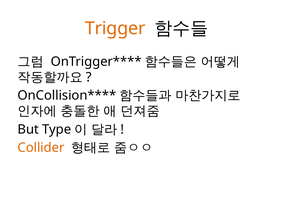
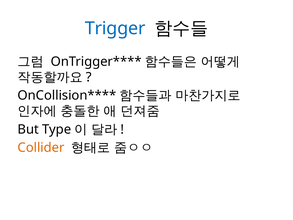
Trigger colour: orange -> blue (115, 28)
